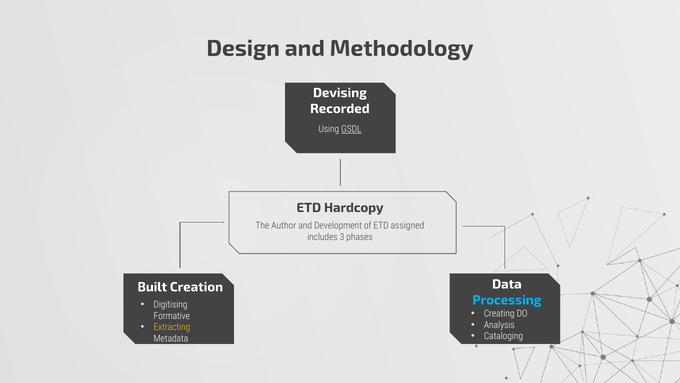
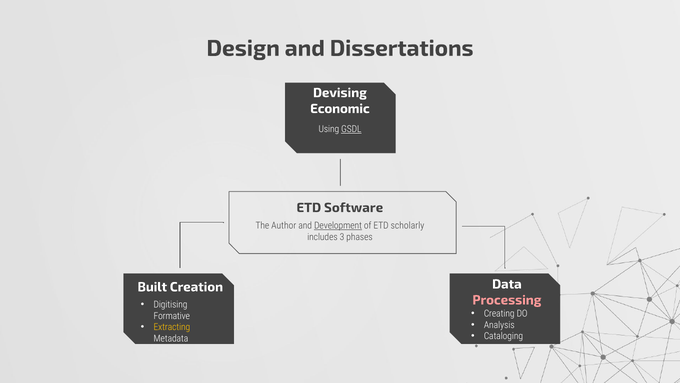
Methodology: Methodology -> Dissertations (402, 48)
Recorded: Recorded -> Economic (340, 109)
Hardcopy: Hardcopy -> Software (354, 207)
Development underline: none -> present (338, 225)
assigned: assigned -> scholarly (407, 225)
Processing colour: light blue -> pink (507, 300)
